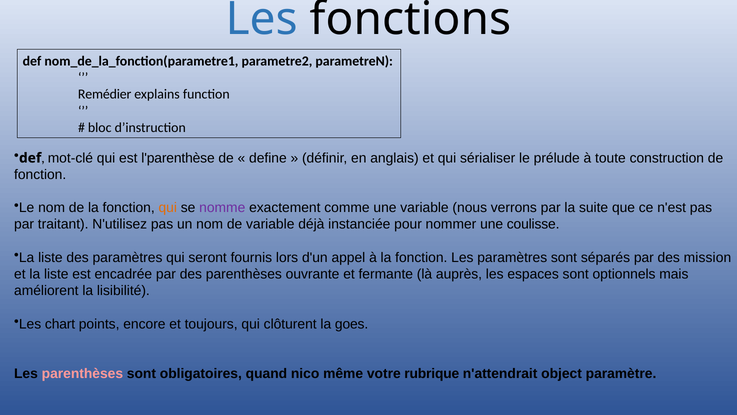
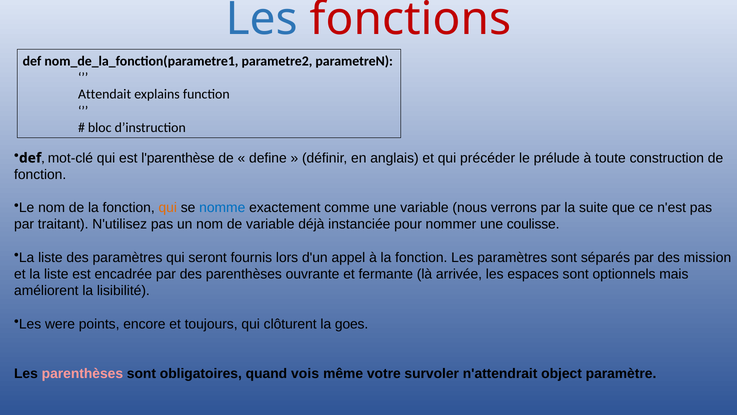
fonctions colour: black -> red (411, 19)
Remédier: Remédier -> Attendait (105, 94)
sérialiser: sérialiser -> précéder (488, 158)
nomme colour: purple -> blue (222, 208)
auprès: auprès -> arrivée (459, 274)
chart: chart -> were (60, 324)
nico: nico -> vois (305, 373)
rubrique: rubrique -> survoler (432, 373)
